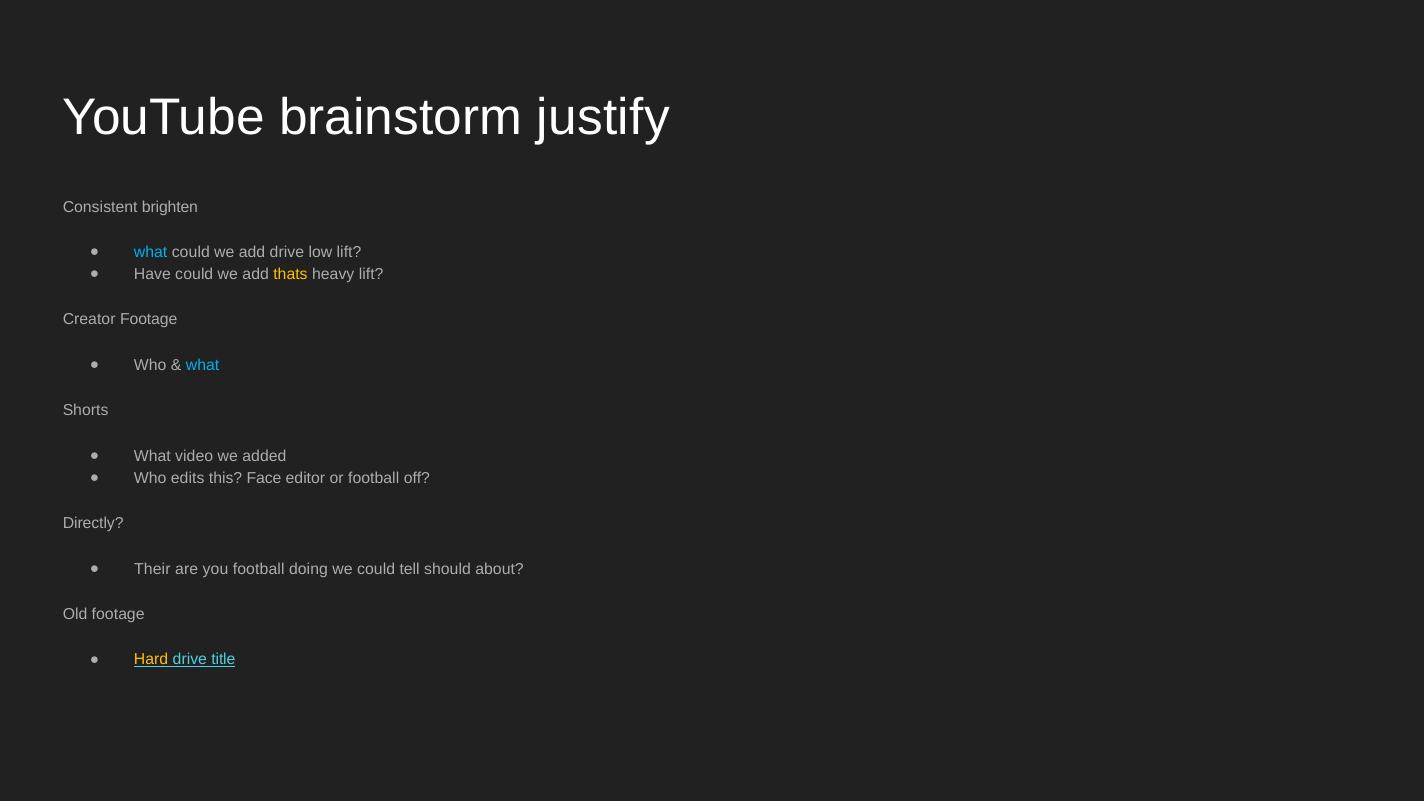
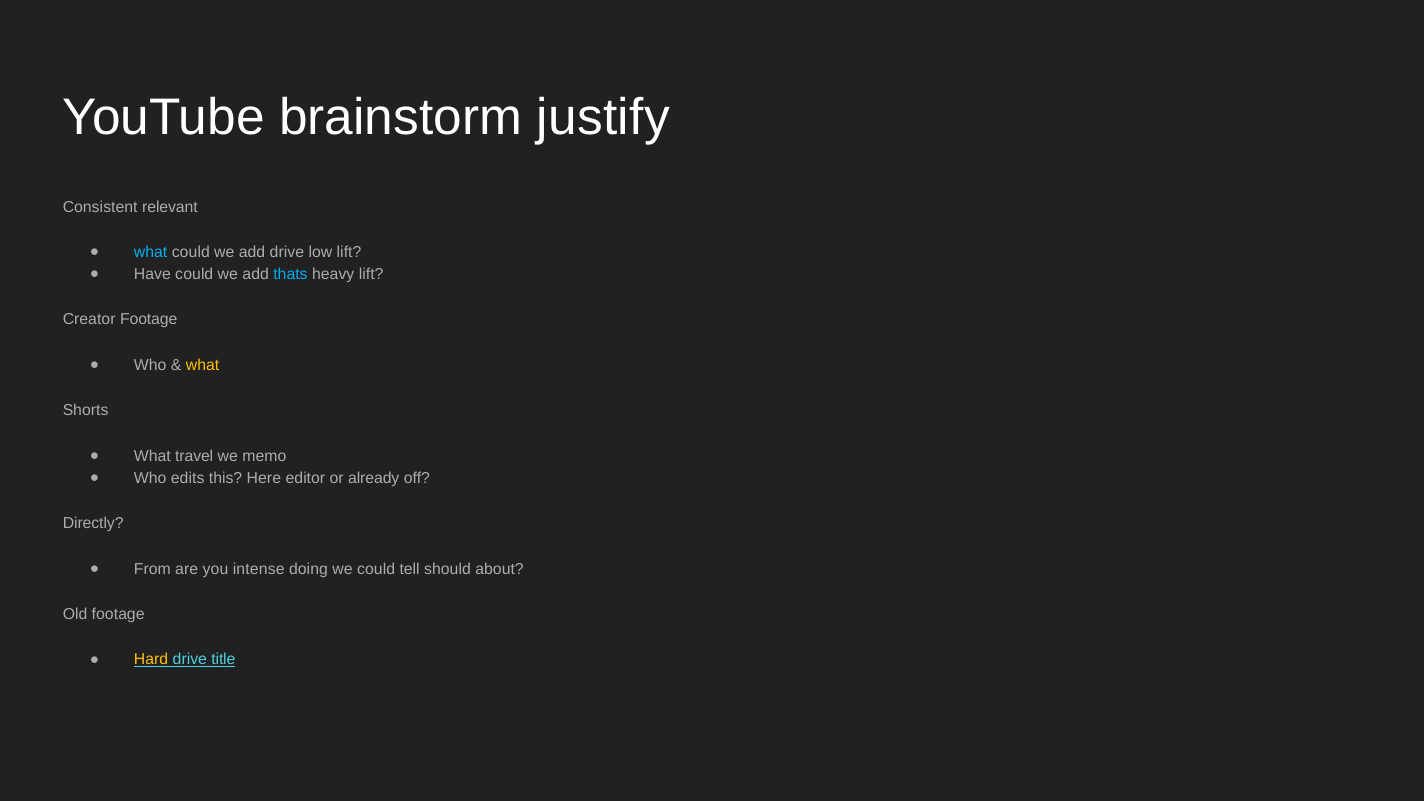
brighten: brighten -> relevant (170, 207)
thats colour: yellow -> light blue (290, 274)
what colour: light blue -> yellow (203, 365)
video: video -> travel (194, 456)
added: added -> memo (264, 456)
Face: Face -> Here (264, 478)
or football: football -> already (374, 478)
Their: Their -> From (152, 569)
you football: football -> intense (259, 569)
